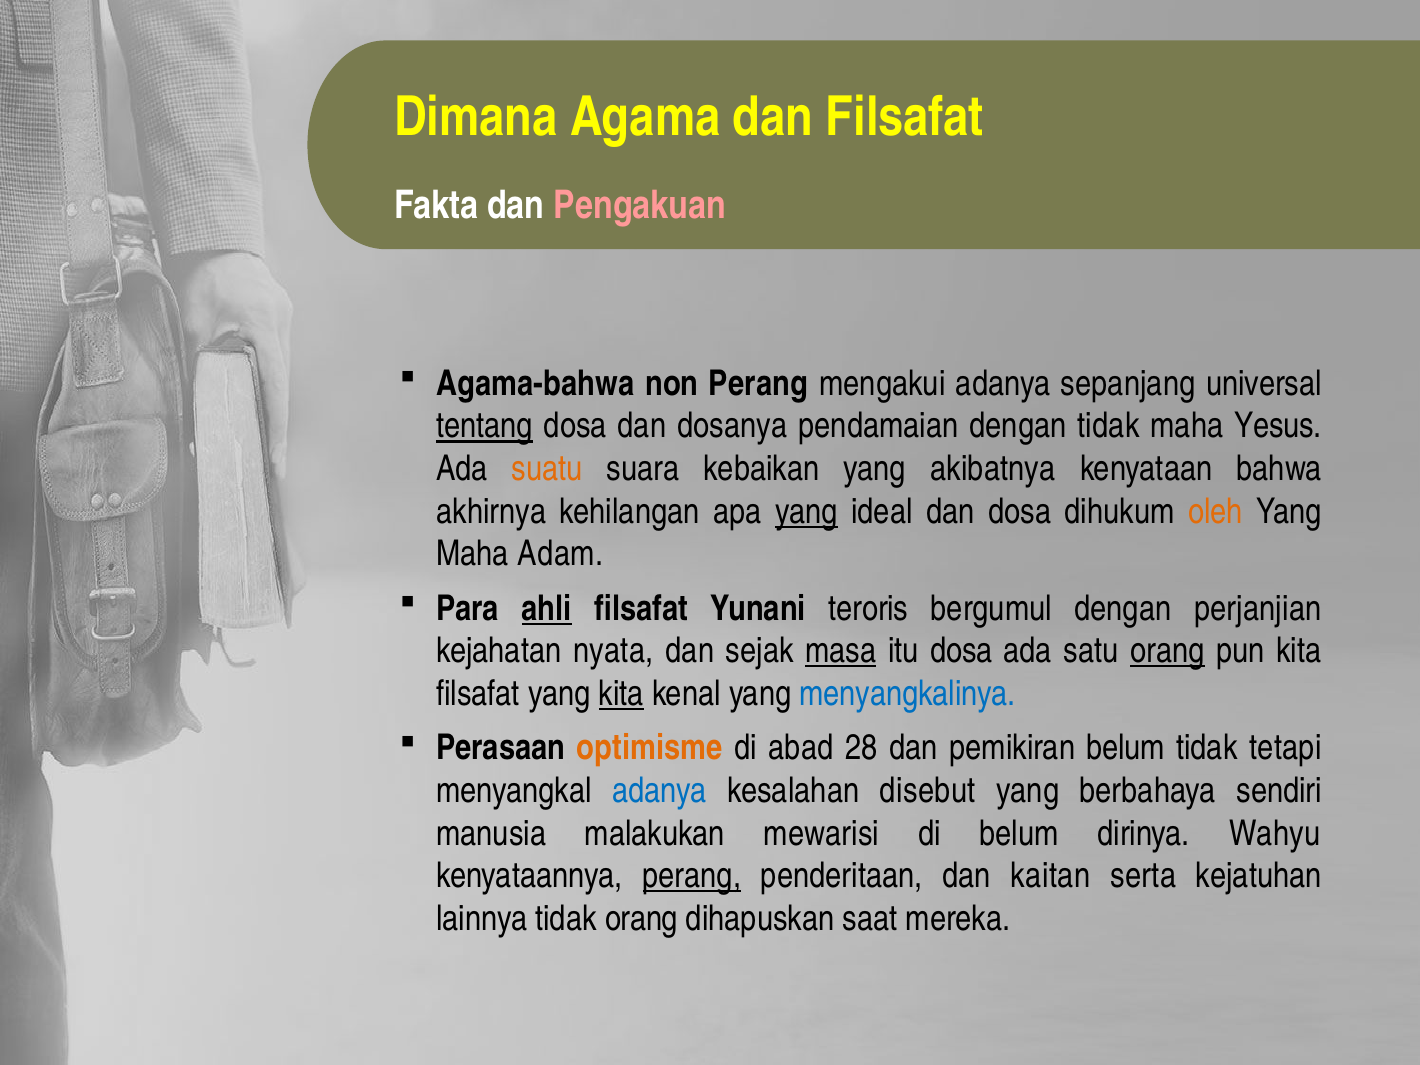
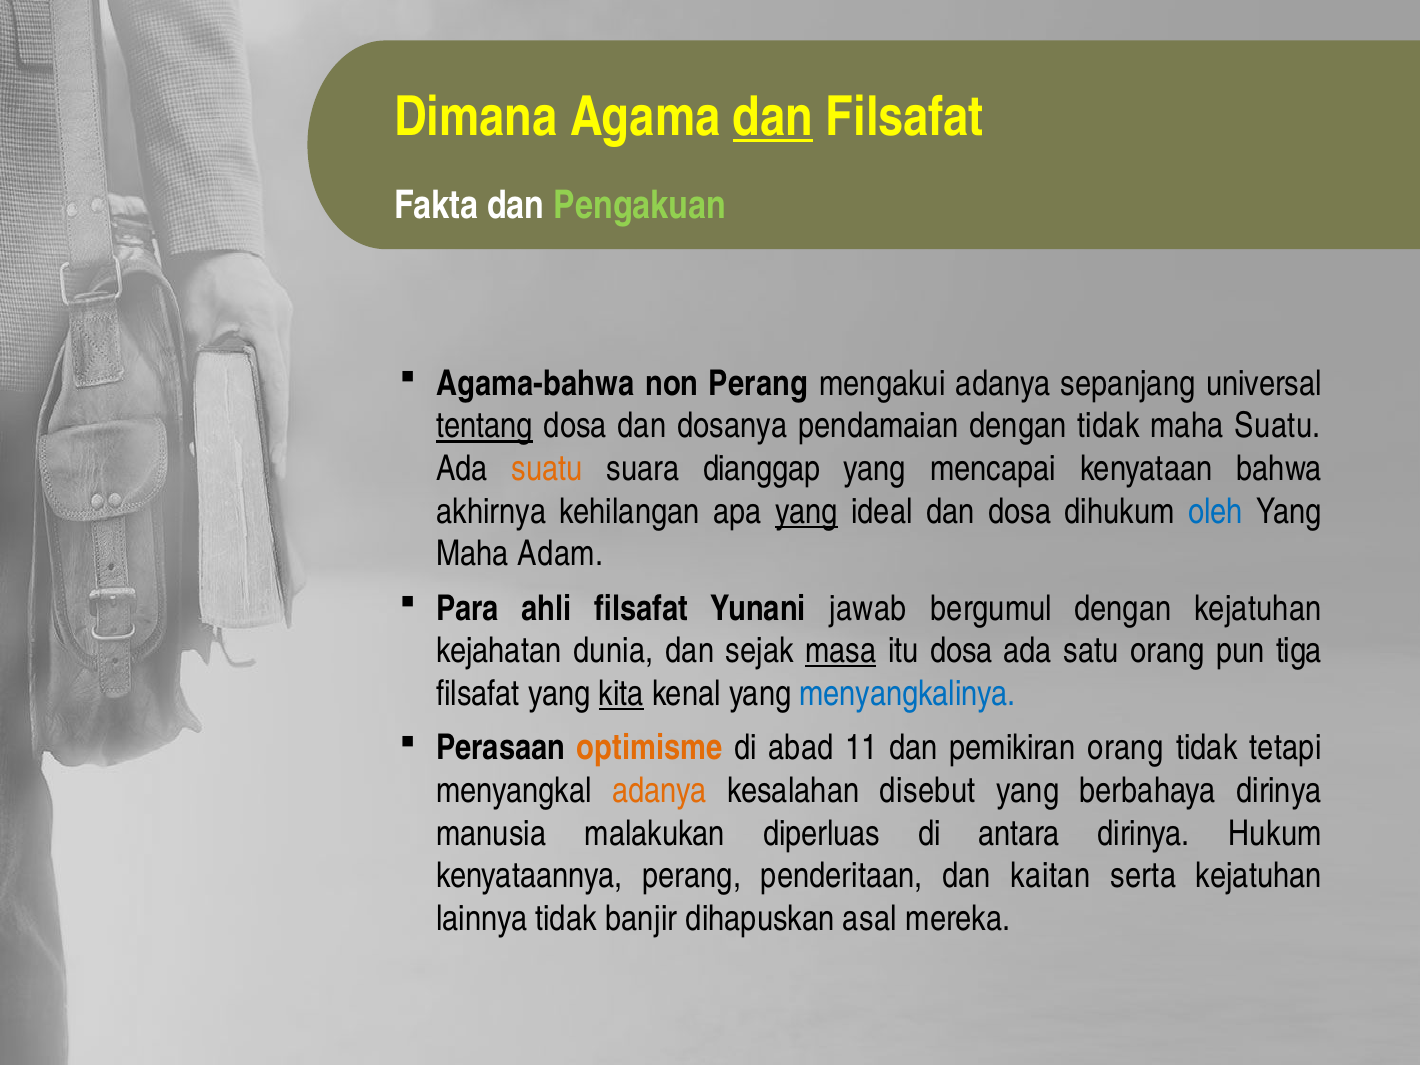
dan underline: none -> present (773, 117)
Pengakuan colour: pink -> light green (640, 205)
maha Yesus: Yesus -> Suatu (1278, 426)
kebaikan: kebaikan -> dianggap (762, 469)
akibatnya: akibatnya -> mencapai (993, 469)
oleh colour: orange -> blue (1216, 511)
ahli underline: present -> none (547, 609)
teroris: teroris -> jawab (868, 609)
dengan perjanjian: perjanjian -> kejatuhan (1258, 609)
nyata: nyata -> dunia (614, 651)
orang underline: present -> none (1167, 651)
pun kita: kita -> tiga (1299, 651)
28: 28 -> 11 (861, 748)
pemikiran belum: belum -> orang (1126, 748)
adanya colour: blue -> orange (660, 791)
berbahaya sendiri: sendiri -> dirinya (1279, 791)
mewarisi: mewarisi -> diperluas (822, 833)
di belum: belum -> antara (1019, 833)
Wahyu: Wahyu -> Hukum (1275, 833)
perang underline: present -> none (692, 876)
tidak orang: orang -> banjir (641, 919)
saat: saat -> asal (870, 919)
